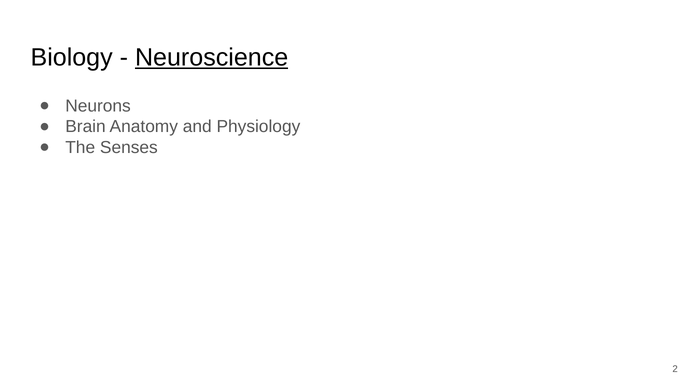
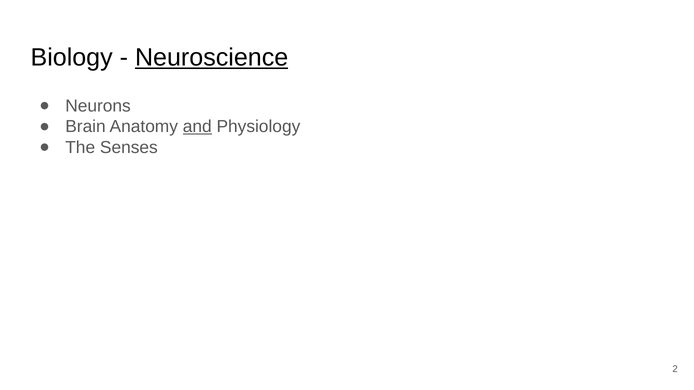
and underline: none -> present (197, 127)
